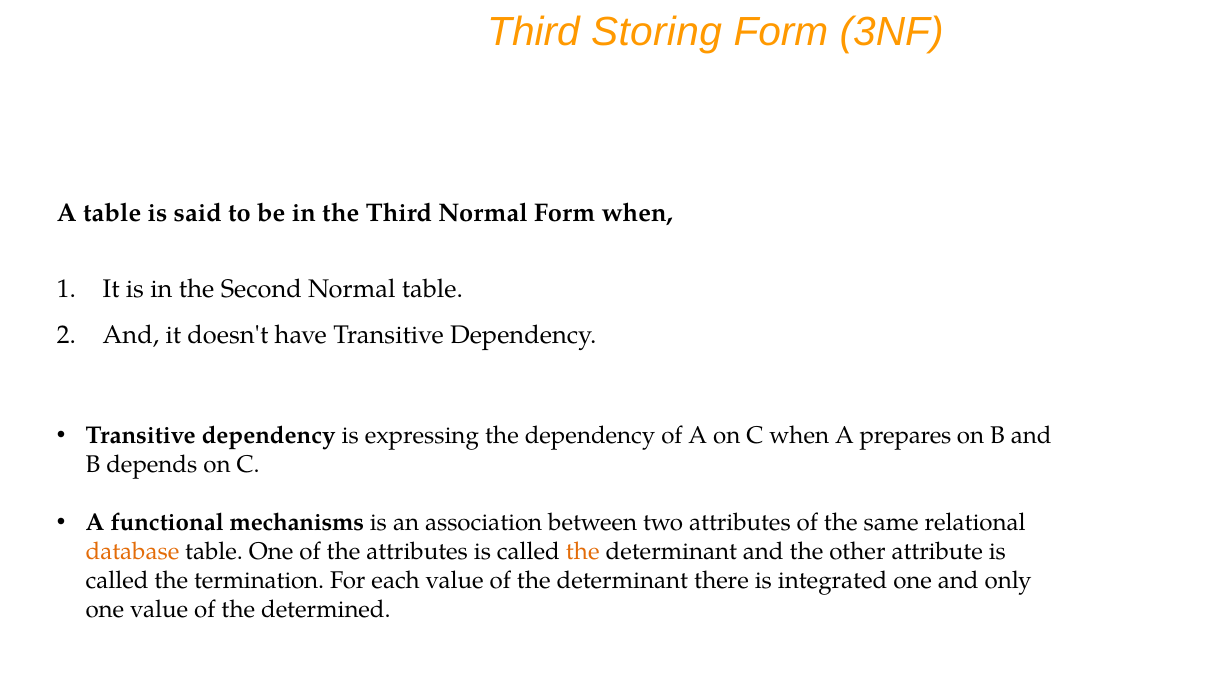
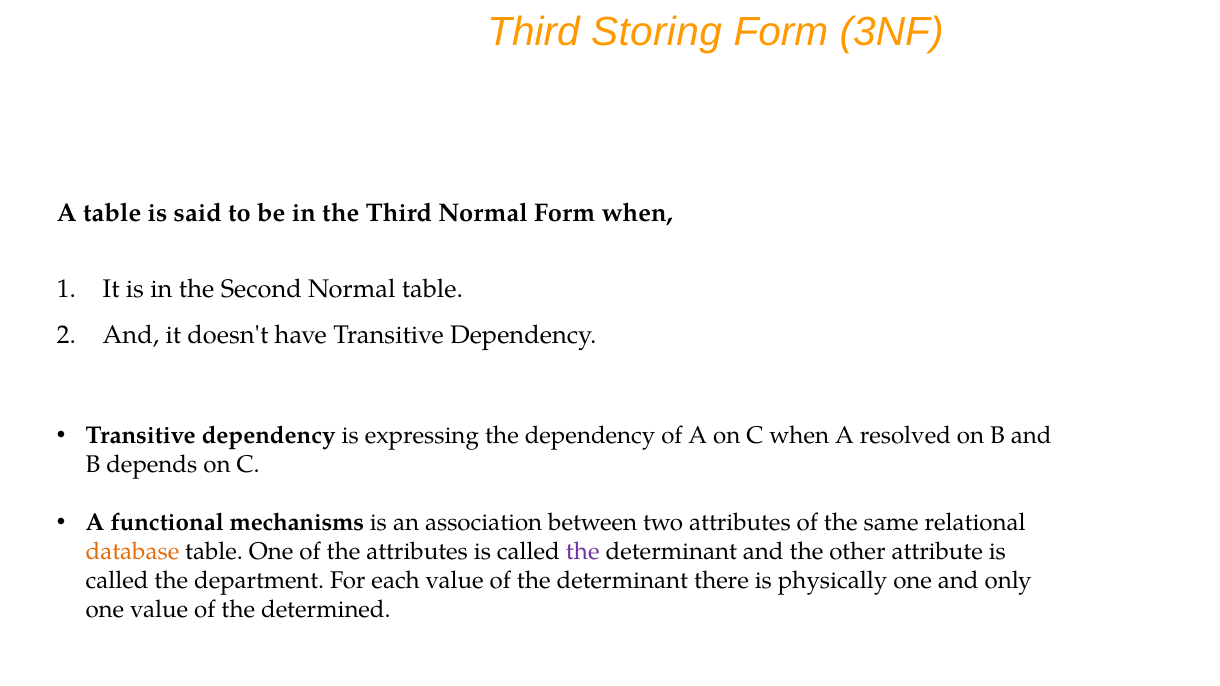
prepares: prepares -> resolved (905, 436)
the colour: orange -> purple (583, 552)
termination: termination -> department (259, 581)
integrated: integrated -> physically (833, 581)
